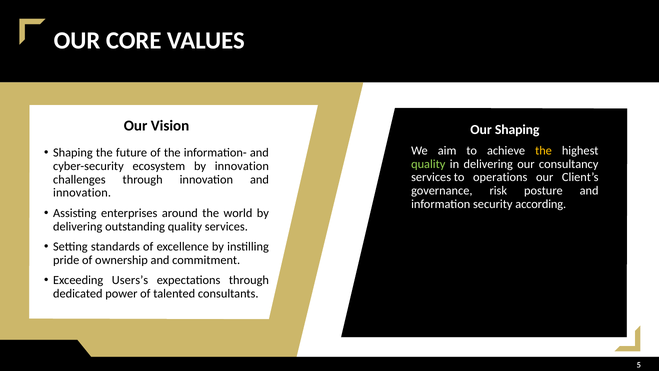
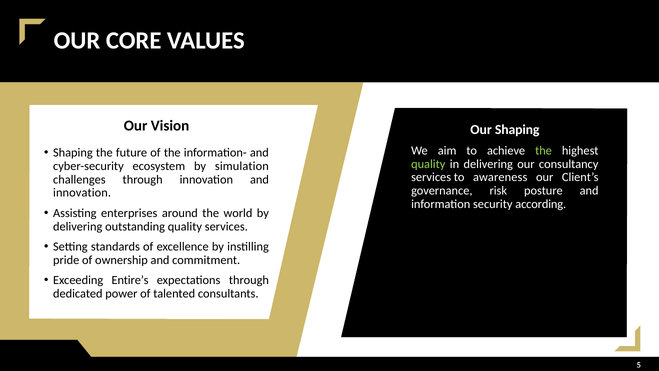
the colour: yellow -> light green (544, 151)
by innovation: innovation -> simulation (242, 166)
operations: operations -> awareness (500, 177)
Users’s: Users’s -> Entire’s (130, 280)
